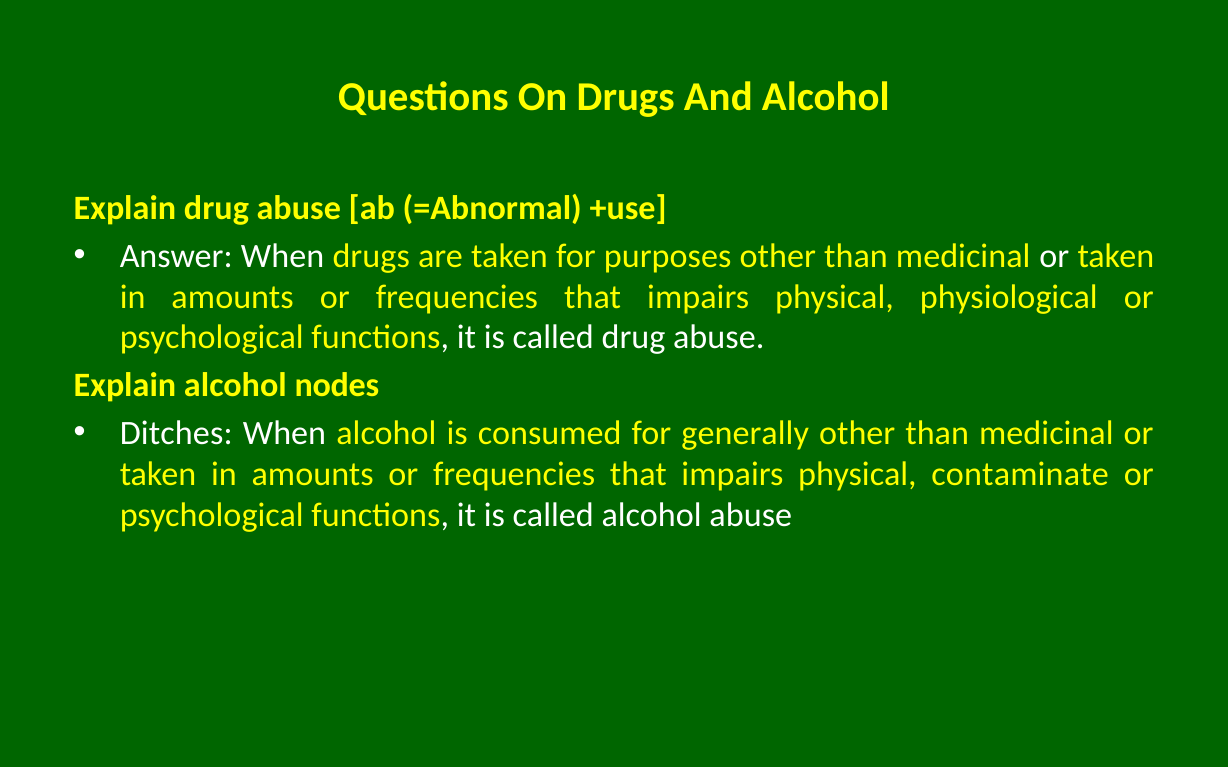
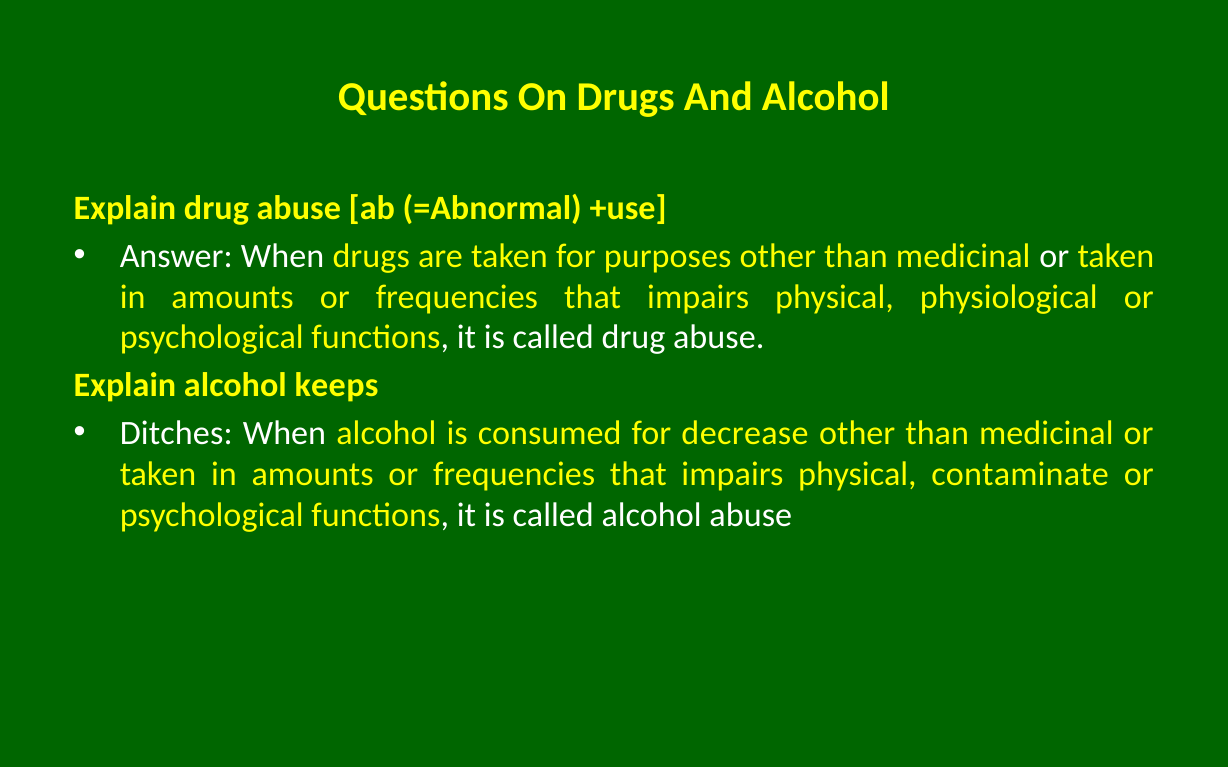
nodes: nodes -> keeps (337, 386)
generally: generally -> decrease (745, 434)
